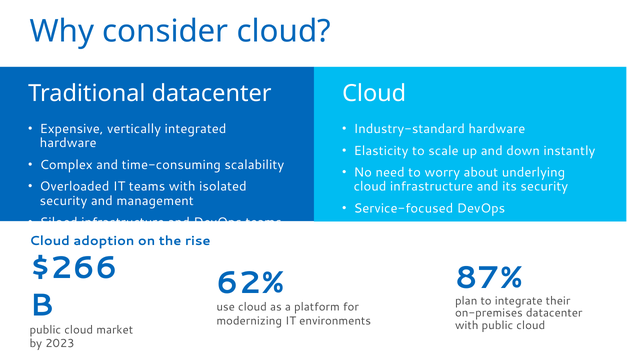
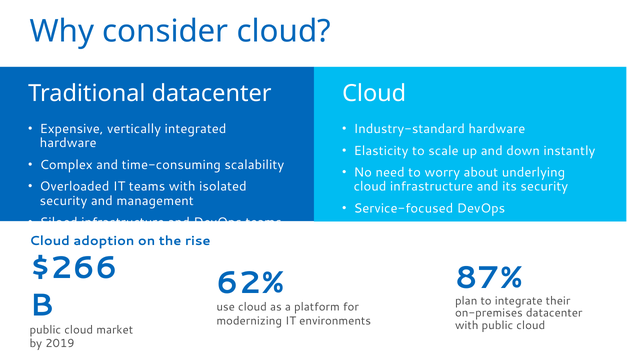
2023: 2023 -> 2019 (60, 343)
